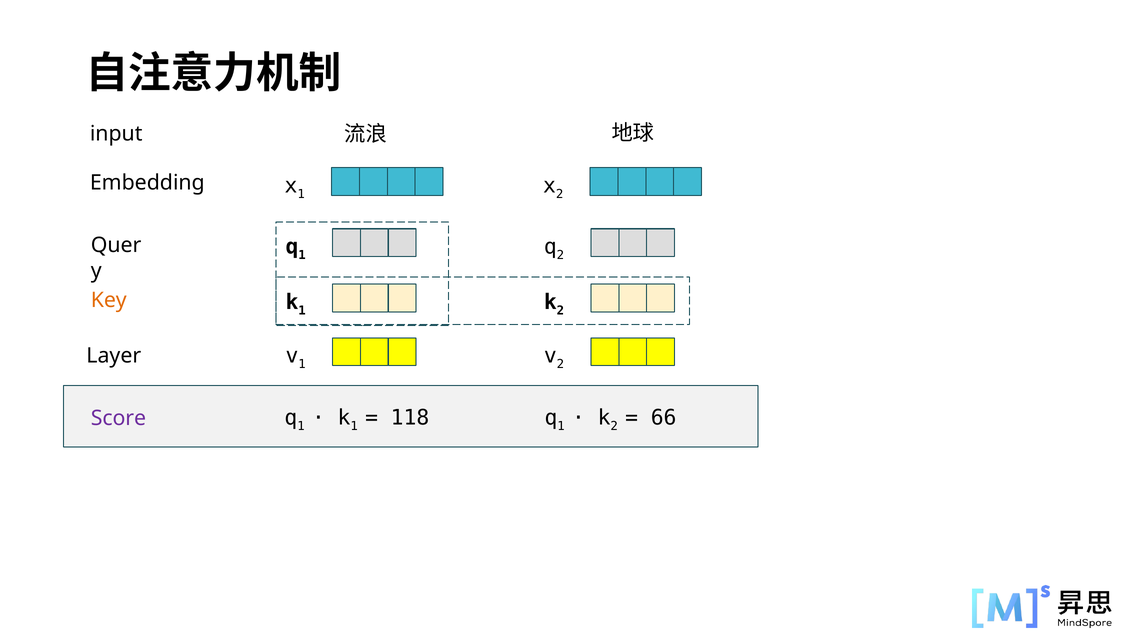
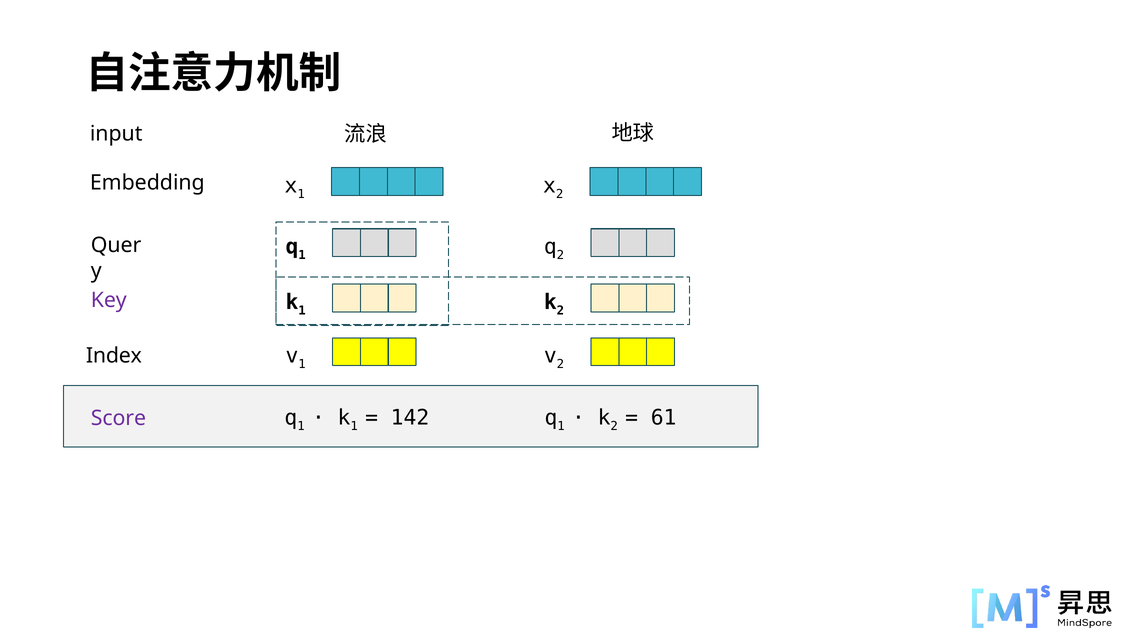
Key colour: orange -> purple (109, 300)
Layer: Layer -> Index (114, 356)
118: 118 -> 142 (410, 418)
66: 66 -> 61 (664, 418)
